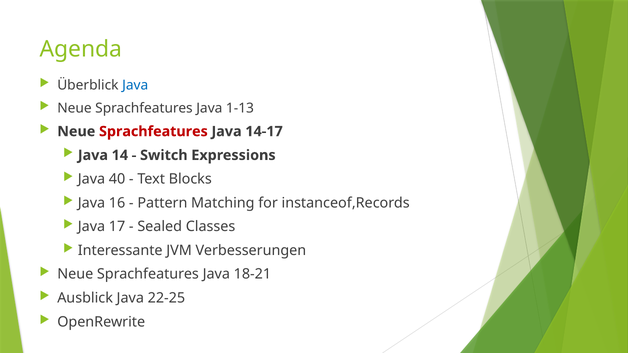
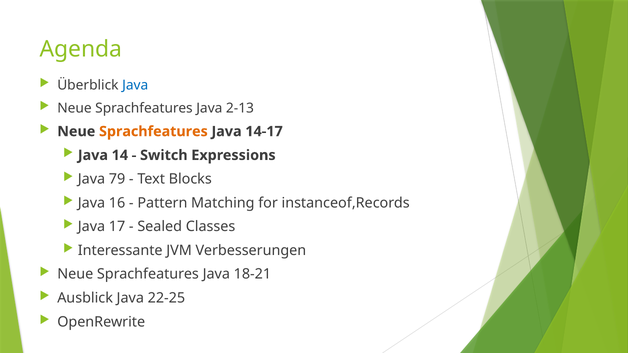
1-13: 1-13 -> 2-13 (240, 108)
Sprachfeatures colour: red -> orange (153, 132)
40: 40 -> 79 (117, 179)
